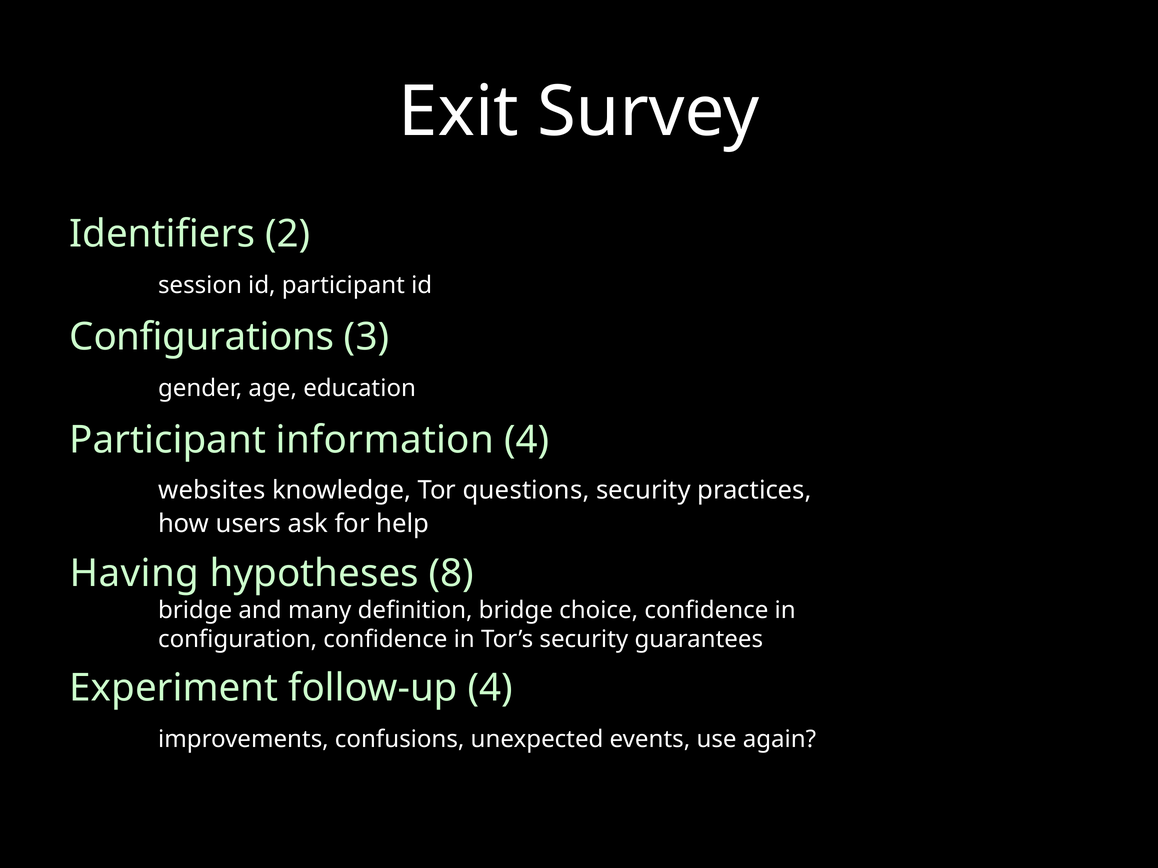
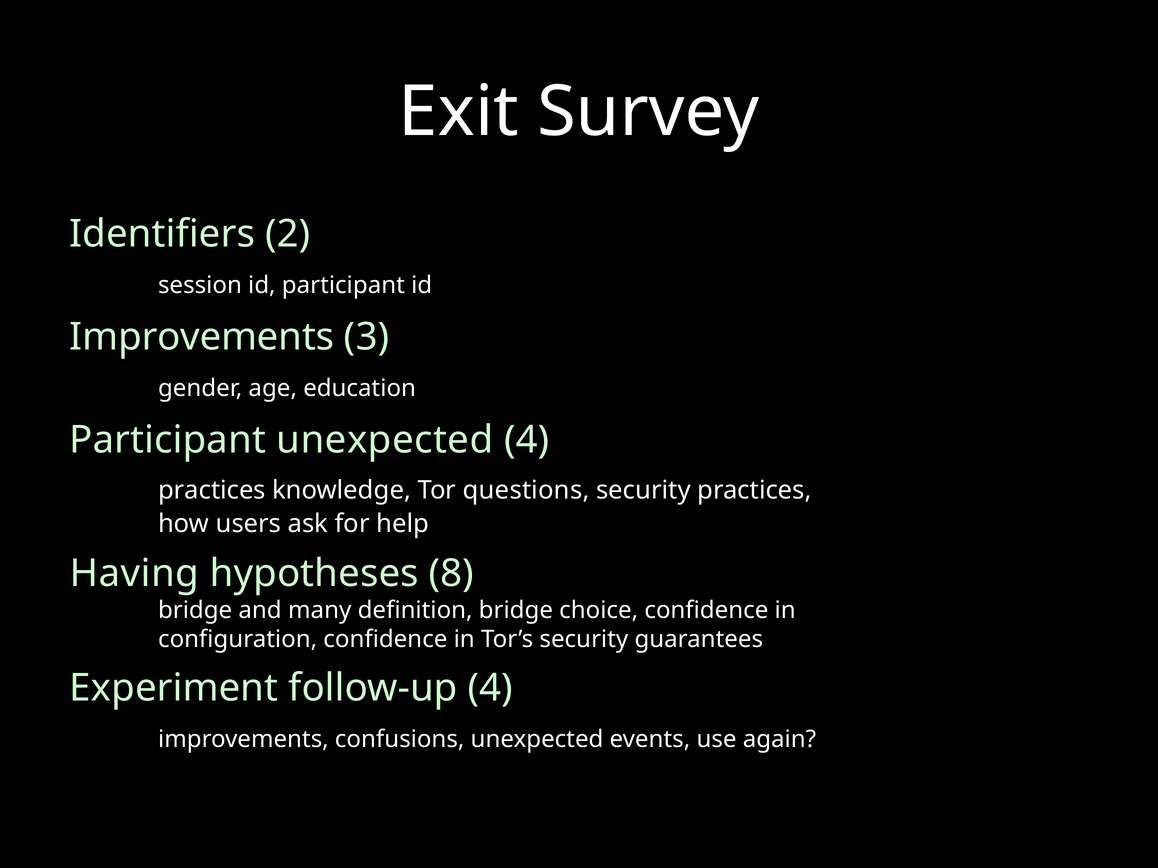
Configurations: Configurations -> Improvements (202, 337)
Participant information: information -> unexpected (385, 440)
websites: websites -> practices (212, 491)
